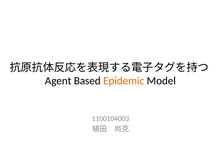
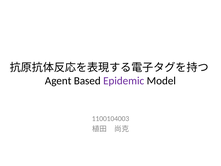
Epidemic colour: orange -> purple (124, 81)
